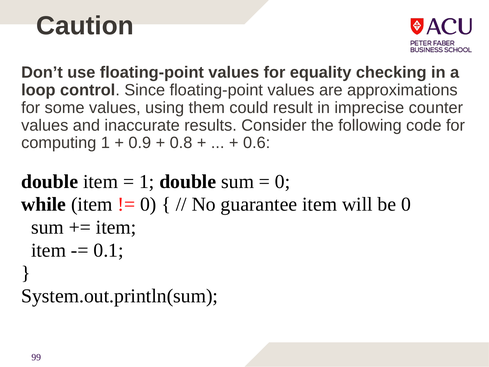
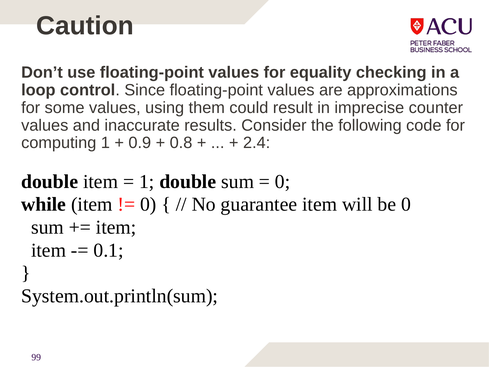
0.6: 0.6 -> 2.4 (257, 143)
